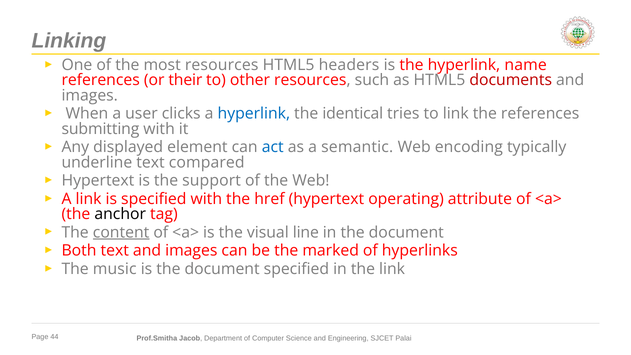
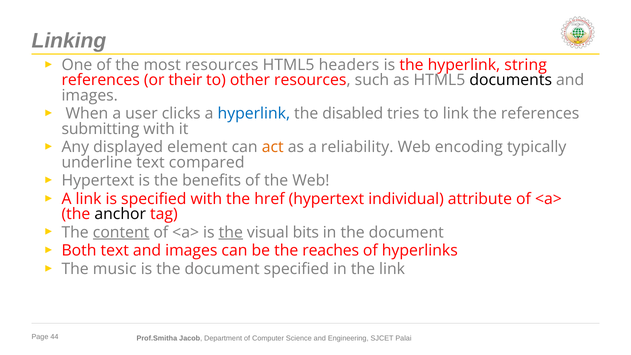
name: name -> string (526, 65)
documents colour: red -> black (511, 80)
identical: identical -> disabled (353, 114)
act colour: blue -> orange (273, 147)
semantic: semantic -> reliability (357, 147)
support: support -> benefits (212, 181)
operating: operating -> individual (406, 199)
the underline: none -> present (231, 232)
line: line -> bits (306, 232)
marked: marked -> reaches (331, 251)
